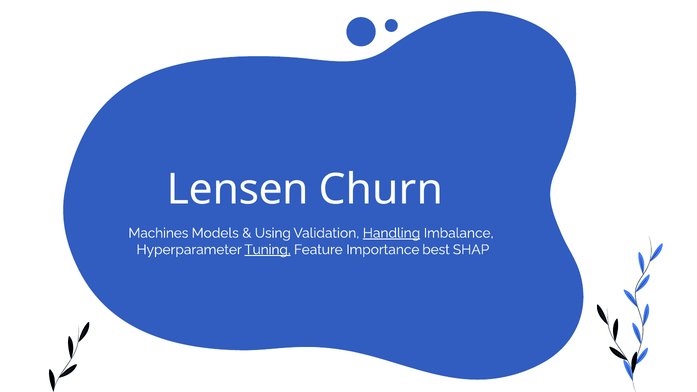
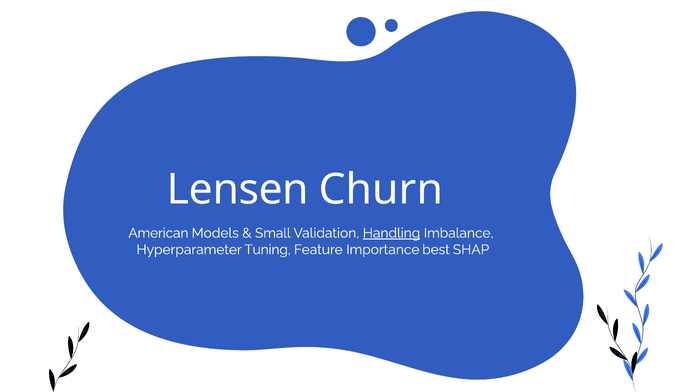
Machines: Machines -> American (158, 233)
Using: Using -> Small (273, 233)
Tuning underline: present -> none (268, 250)
